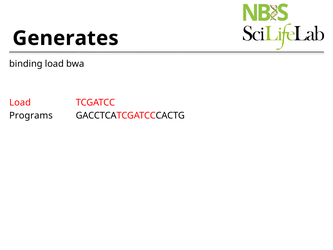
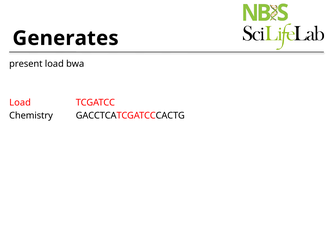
binding: binding -> present (26, 64)
Programs: Programs -> Chemistry (31, 116)
